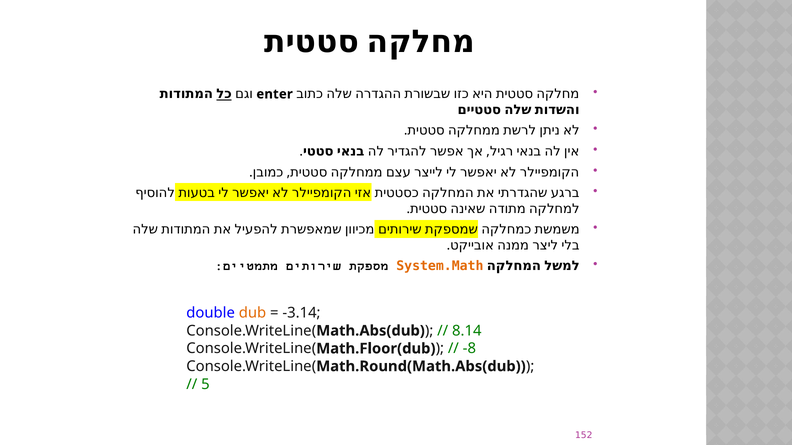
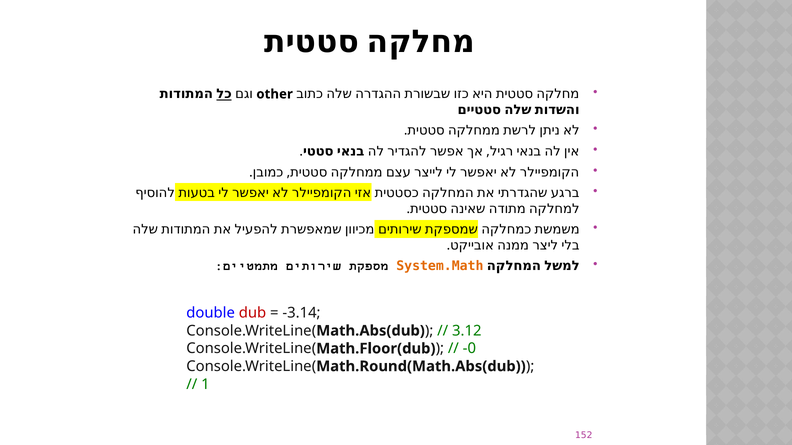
enter: enter -> other (275, 94)
dub colour: orange -> red (253, 313)
8.14: 8.14 -> 3.12 (467, 331)
-8: -8 -> -0 (469, 349)
5: 5 -> 1 (205, 385)
